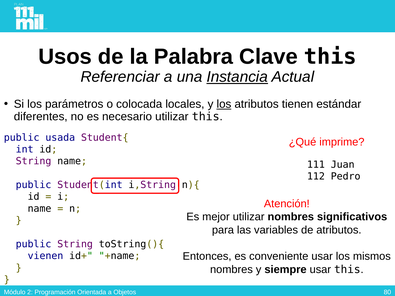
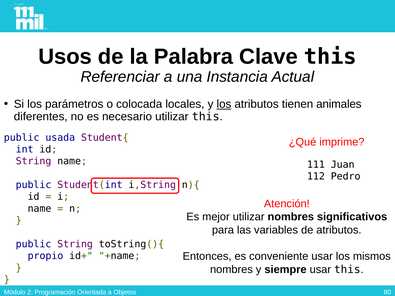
Instancia underline: present -> none (237, 77)
estándar: estándar -> animales (339, 104)
vienen: vienen -> propio (45, 256)
